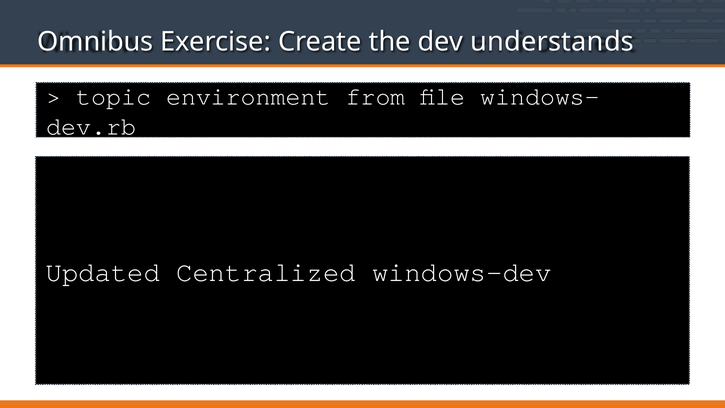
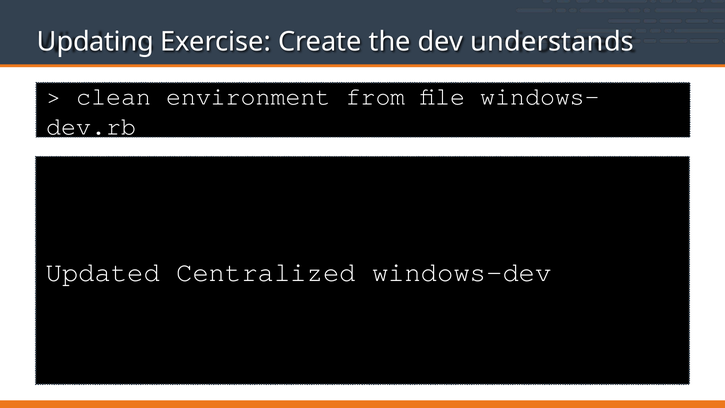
Omnibus: Omnibus -> Updating (95, 42)
topic: topic -> clean (114, 97)
